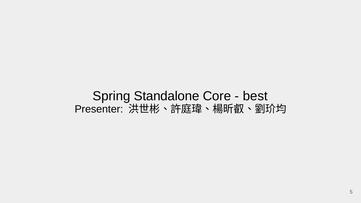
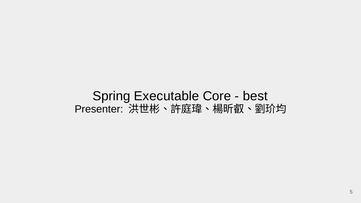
Standalone: Standalone -> Executable (167, 96)
